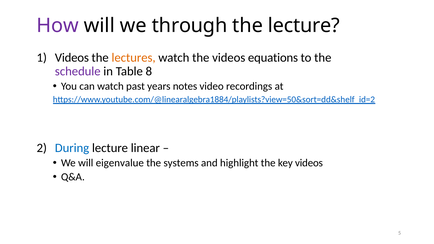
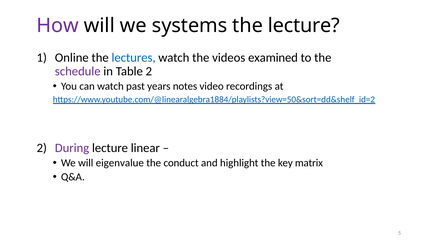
through: through -> systems (190, 26)
1 Videos: Videos -> Online (72, 58)
lectures colour: orange -> blue (134, 58)
equations: equations -> examined (273, 58)
Table 8: 8 -> 2 (149, 71)
During colour: blue -> purple (72, 148)
systems: systems -> conduct (181, 163)
key videos: videos -> matrix (309, 163)
